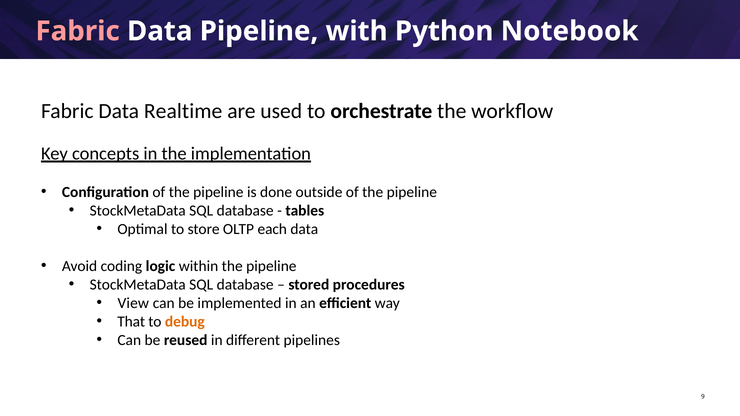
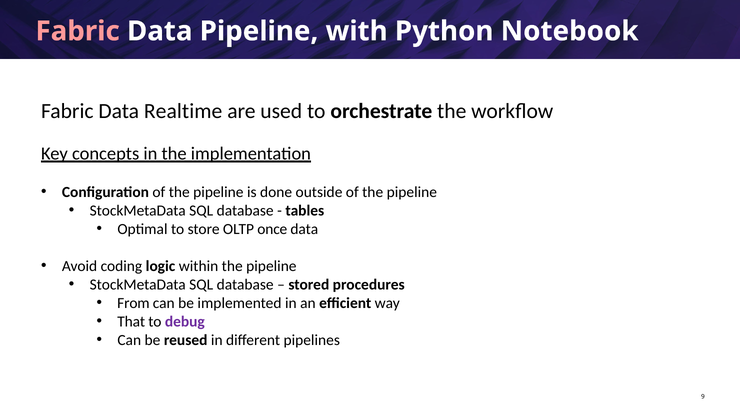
each: each -> once (272, 229)
View: View -> From (133, 303)
debug colour: orange -> purple (185, 322)
